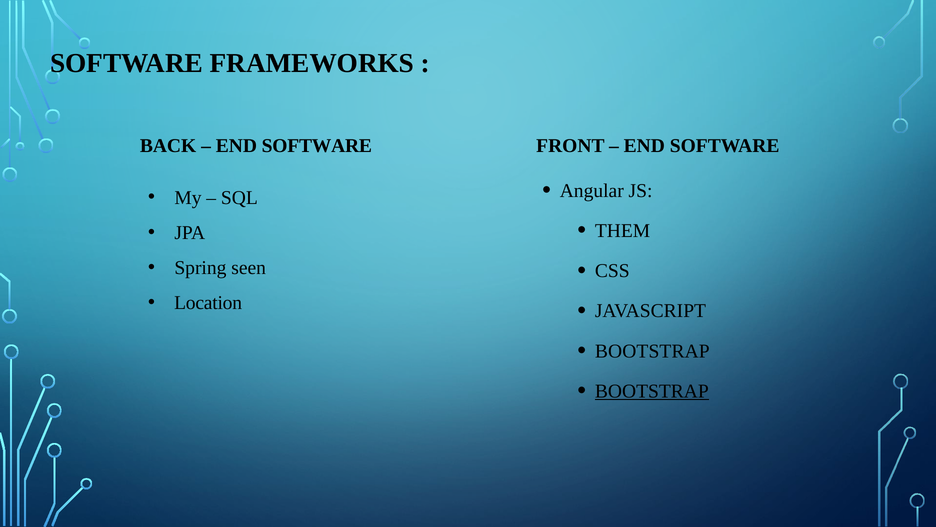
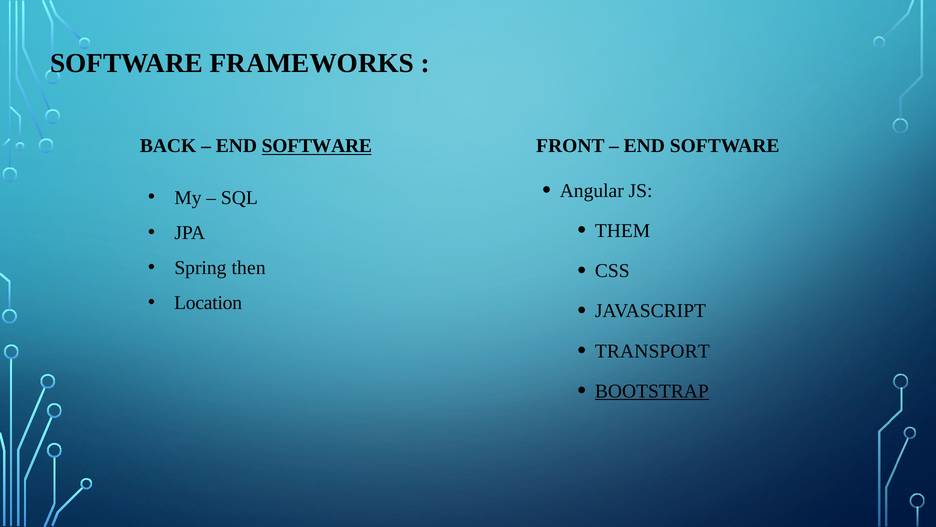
SOFTWARE underline: none -> present (317, 146)
seen: seen -> then (249, 268)
BOOTSTRAP: BOOTSTRAP -> TRANSPORT (652, 351)
